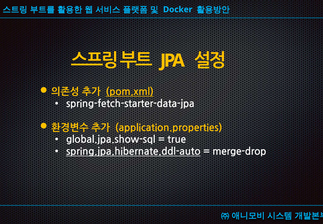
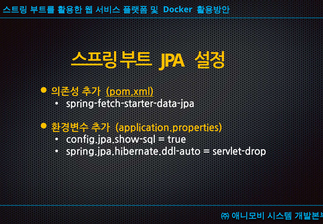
global.jpa.show-sql: global.jpa.show-sql -> config.jpa.show-sql (111, 139)
spring.jpa.hibernate.ddl-auto underline: present -> none (133, 151)
merge-drop: merge-drop -> servlet-drop (239, 151)
